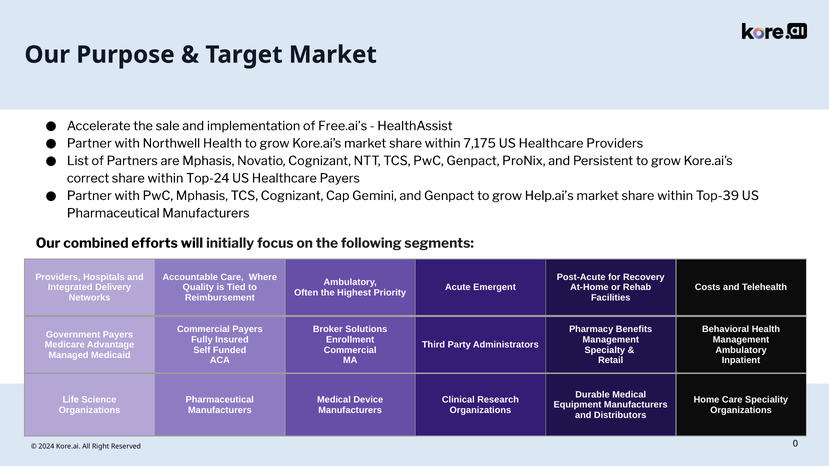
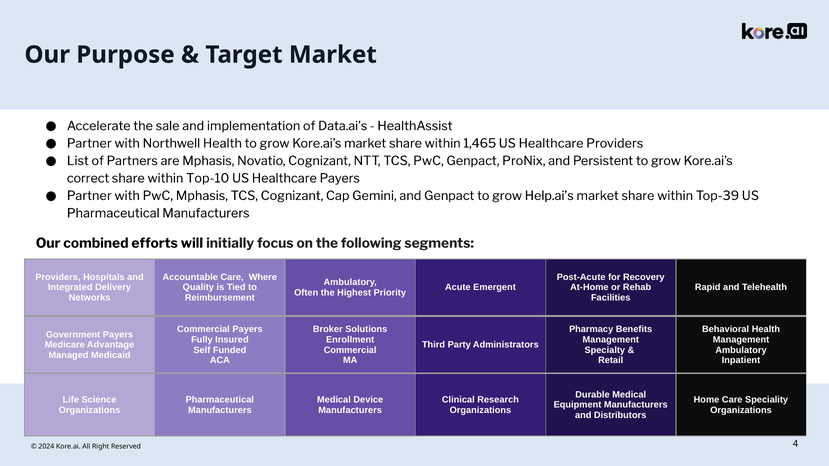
Free.ai’s: Free.ai’s -> Data.ai’s (343, 126)
7,175: 7,175 -> 1,465 (480, 144)
Top-24: Top-24 -> Top-10 (208, 178)
Costs: Costs -> Rapid (708, 288)
0: 0 -> 4 (795, 444)
